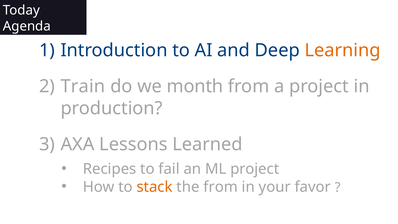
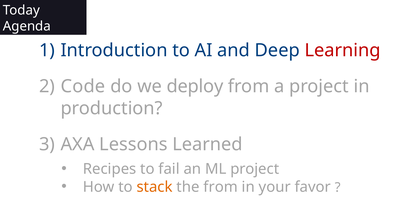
Learning colour: orange -> red (343, 50)
Train: Train -> Code (83, 86)
month: month -> deploy (195, 86)
